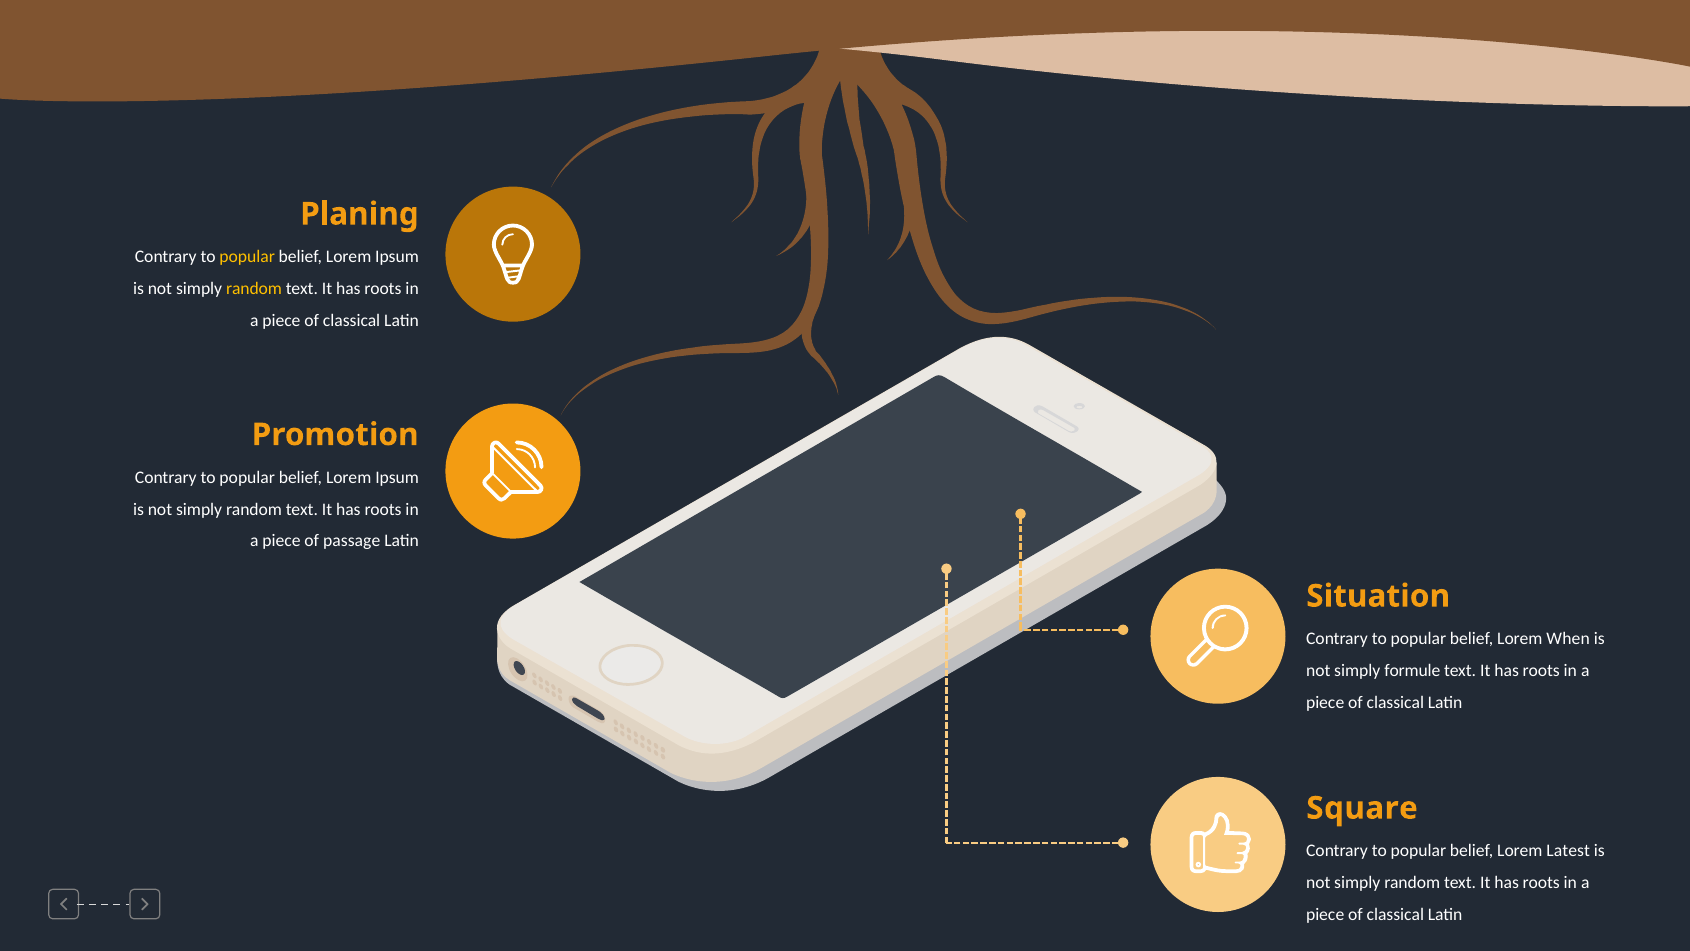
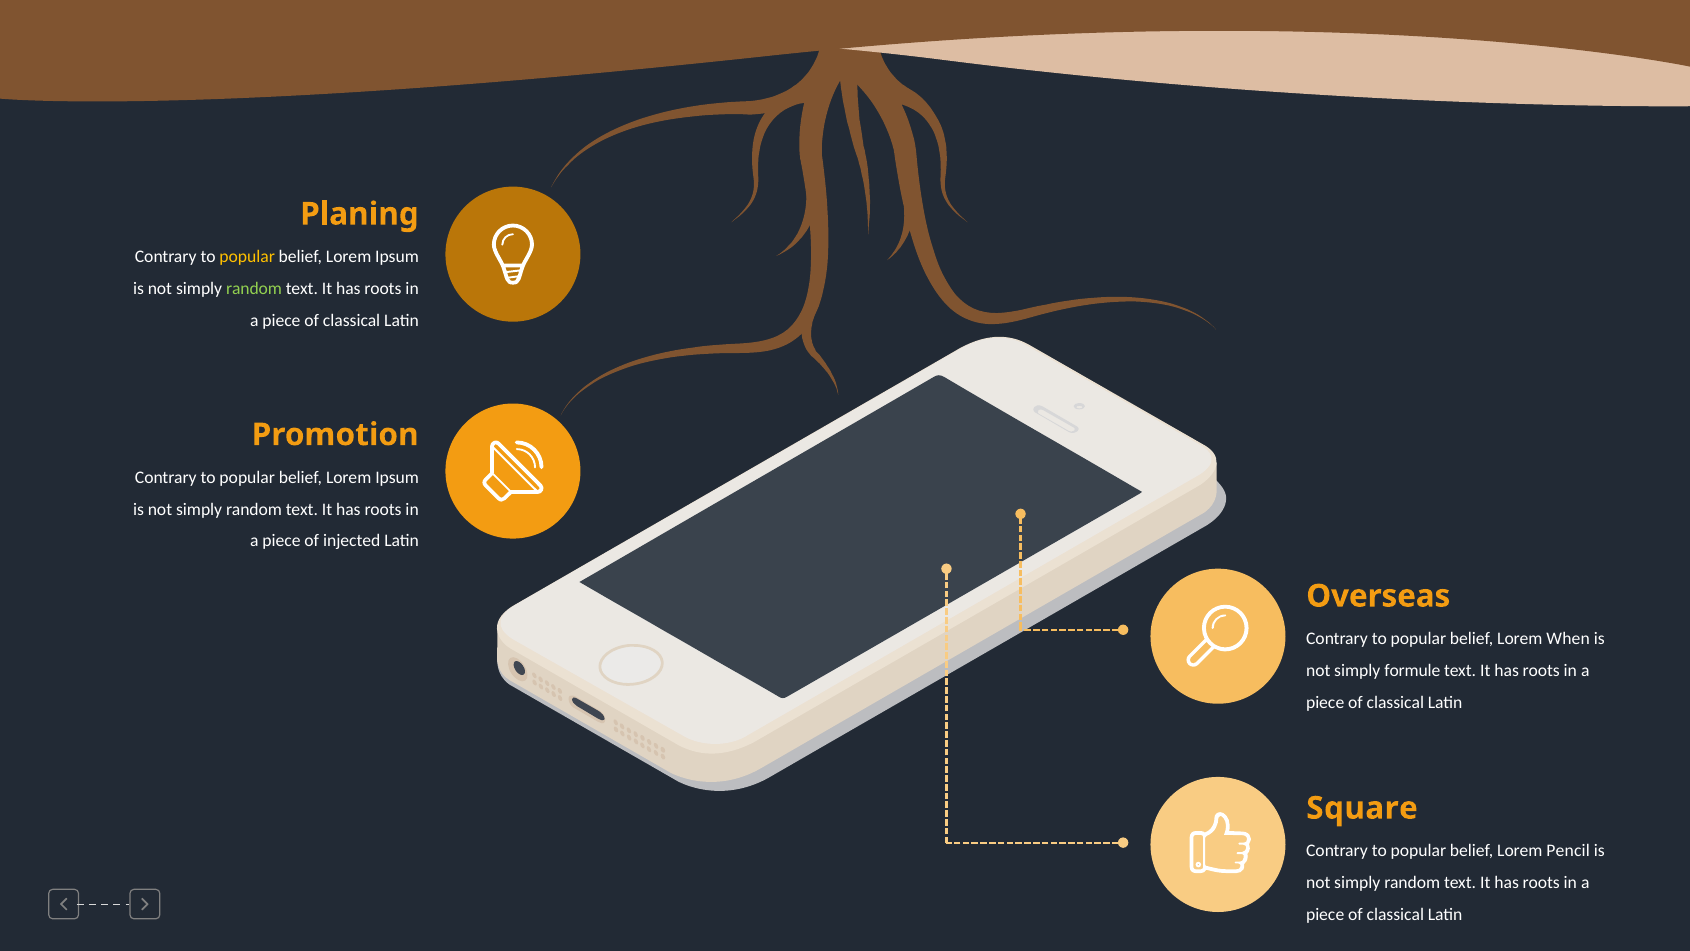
random colour: yellow -> light green (254, 288)
passage: passage -> injected (352, 541)
Situation: Situation -> Overseas (1378, 596)
Latest: Latest -> Pencil (1568, 851)
